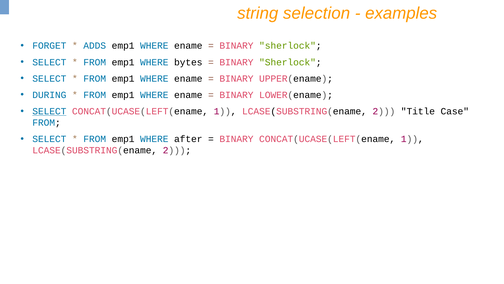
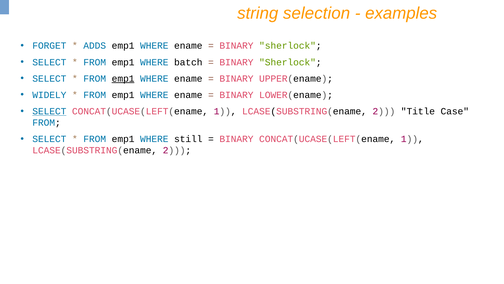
bytes: bytes -> batch (188, 62)
emp1 underline: none -> present (123, 78)
DURING: DURING -> WIDELY (49, 95)
after: after -> still (188, 139)
